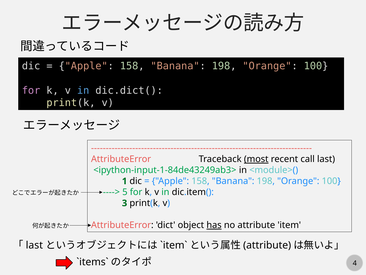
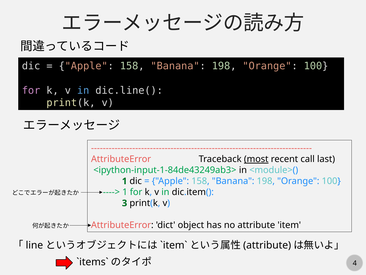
dic.dict(: dic.dict( -> dic.line( (129, 90)
5: 5 -> 1 (125, 192)
has underline: present -> none (214, 225)
last: last -> line (34, 245)
